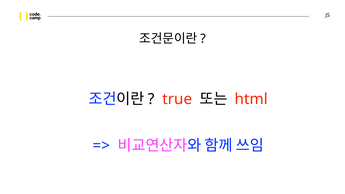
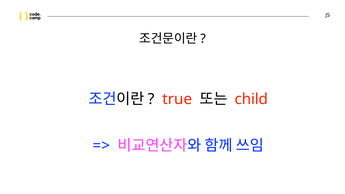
html: html -> child (251, 99)
